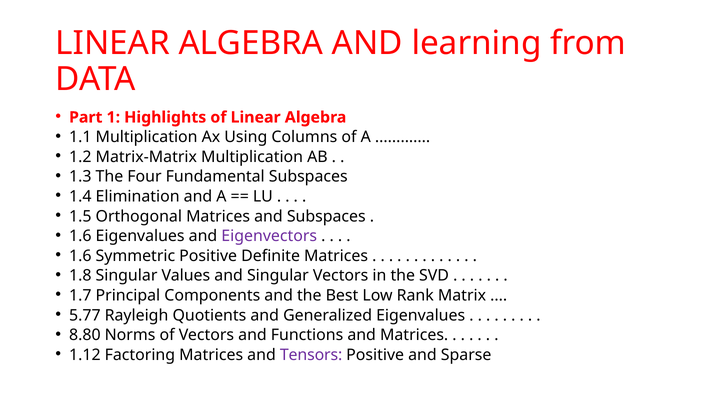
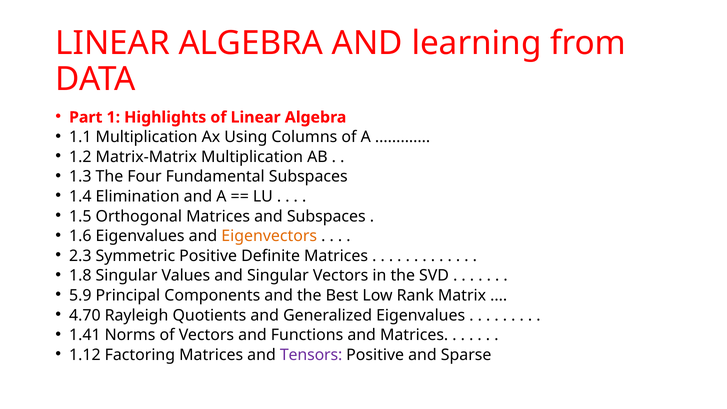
Eigenvectors colour: purple -> orange (269, 236)
1.6: 1.6 -> 2.3 (80, 256)
1.7: 1.7 -> 5.9 (80, 295)
5.77: 5.77 -> 4.70 (85, 315)
8.80: 8.80 -> 1.41 (85, 335)
